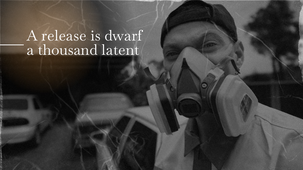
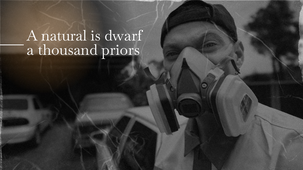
release: release -> natural (64, 36)
latent: latent -> priors (121, 50)
